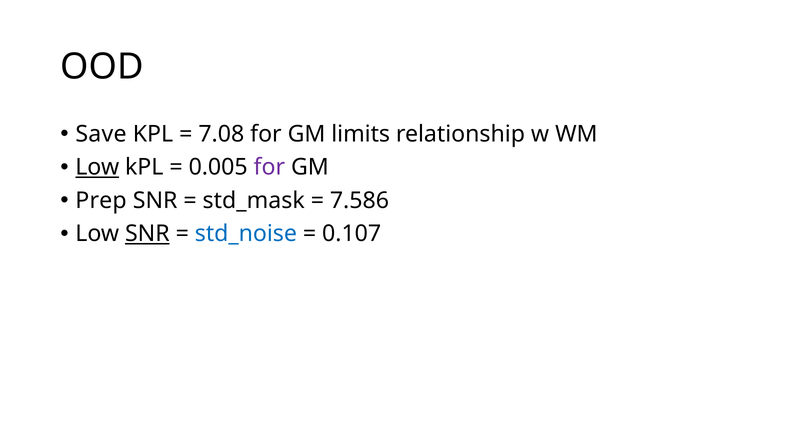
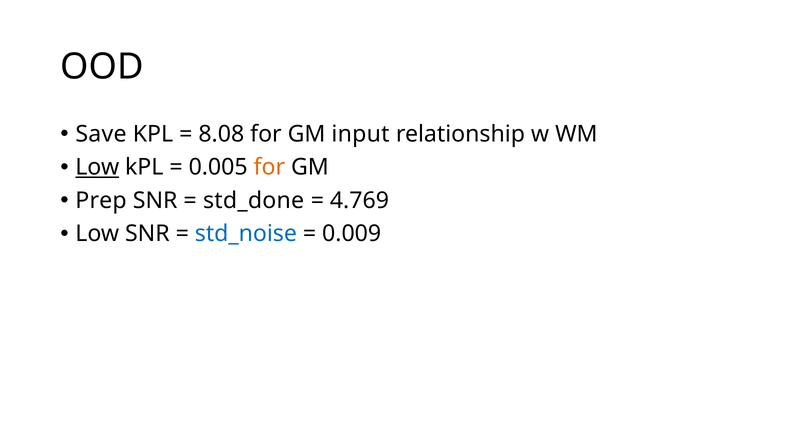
7.08: 7.08 -> 8.08 (221, 134)
limits: limits -> input (361, 134)
for colour: purple -> orange (269, 167)
std_mask: std_mask -> std_done (254, 201)
7.586: 7.586 -> 4.769 (359, 201)
SNR underline: present -> none (147, 234)
0.107: 0.107 -> 0.009 (352, 234)
